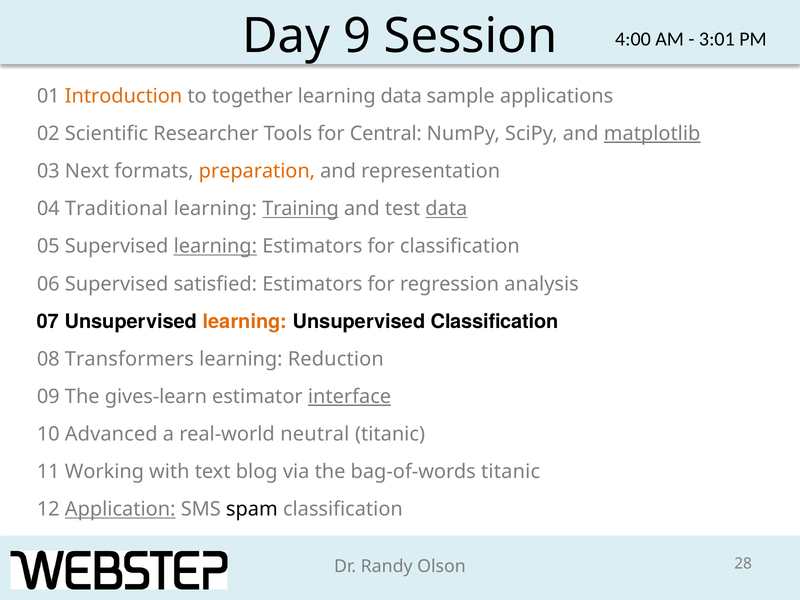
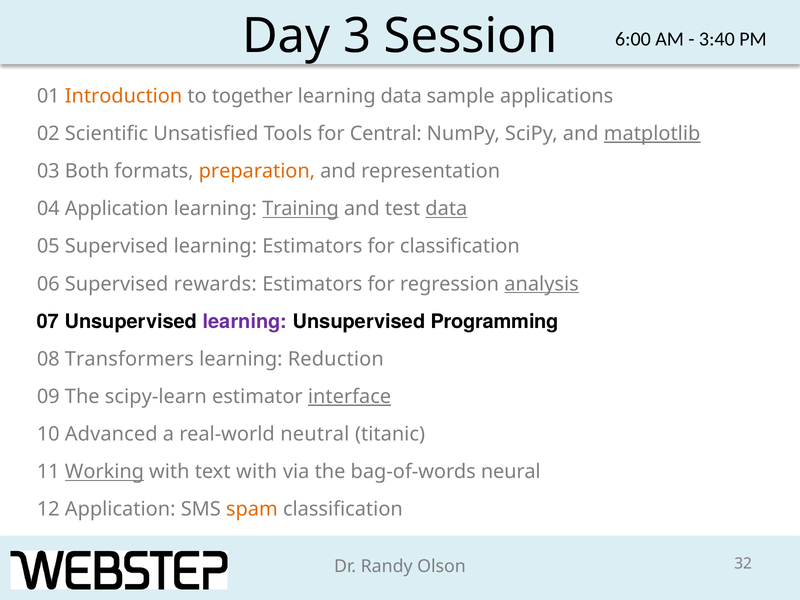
9: 9 -> 3 (357, 36)
4:00: 4:00 -> 6:00 (633, 39)
3:01: 3:01 -> 3:40 (717, 39)
Researcher: Researcher -> Unsatisfied (206, 134)
Next: Next -> Both (87, 171)
04 Traditional: Traditional -> Application (117, 209)
learning underline: present -> none (215, 246)
satisfied: satisfied -> rewards (215, 284)
analysis underline: none -> present (542, 284)
learning colour: orange -> purple (245, 321)
Unsupervised Classification: Classification -> Programming (495, 321)
gives-learn: gives-learn -> scipy-learn (156, 397)
Working underline: none -> present (104, 472)
text blog: blog -> with (257, 472)
bag-of-words titanic: titanic -> neural (511, 472)
Application underline: present -> none (120, 509)
spam colour: black -> orange (252, 509)
28: 28 -> 32 (743, 563)
